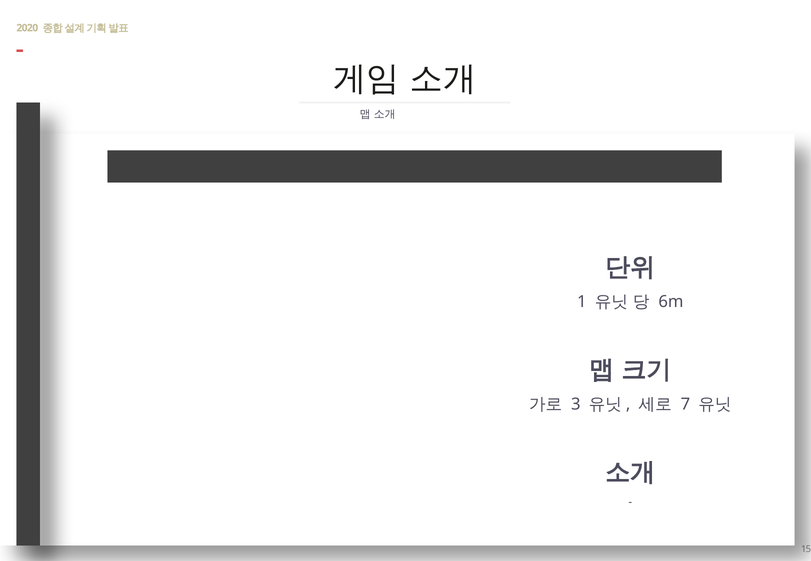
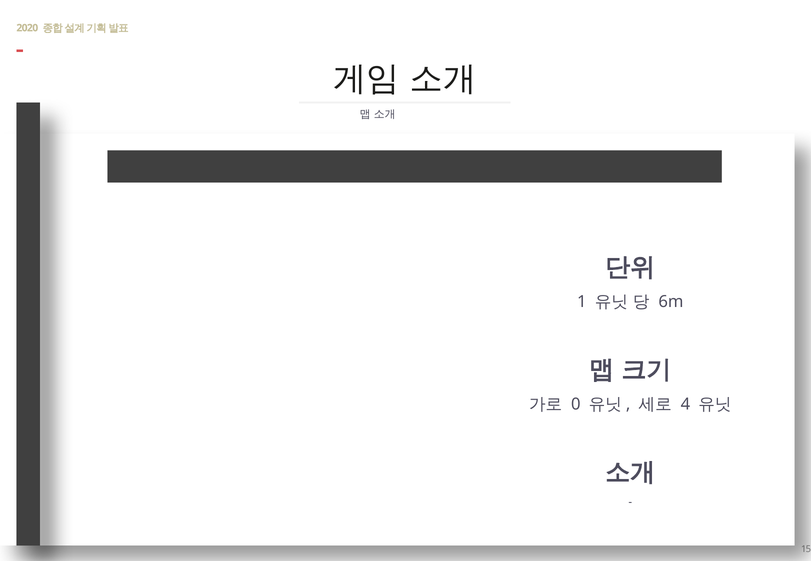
3: 3 -> 0 (576, 404)
7: 7 -> 4 (685, 404)
